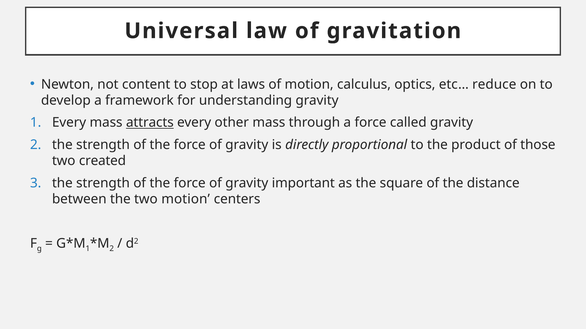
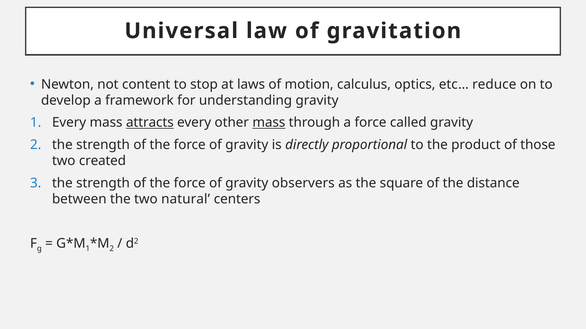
mass underline: none -> present (269, 123)
important: important -> observers (303, 183)
two motion: motion -> natural (186, 199)
